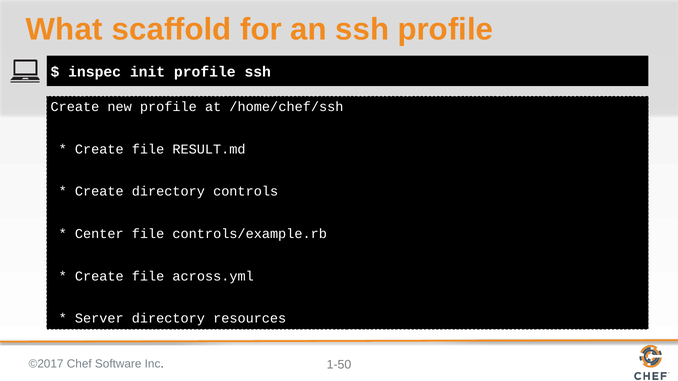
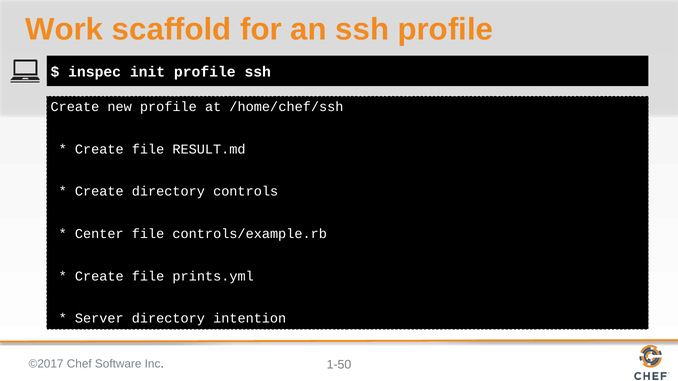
What: What -> Work (64, 29)
across.yml: across.yml -> prints.yml (213, 276)
resources: resources -> intention (250, 319)
